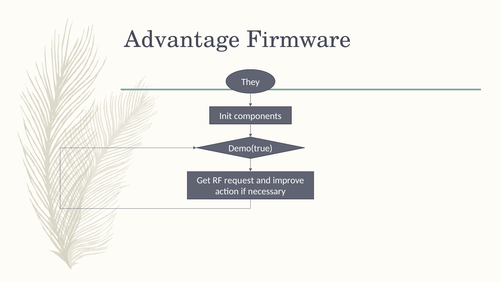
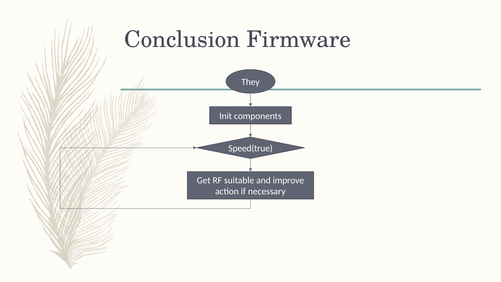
Advantage: Advantage -> Conclusion (182, 39)
Demo(true: Demo(true -> Speed(true (251, 148)
request: request -> suitable (239, 180)
